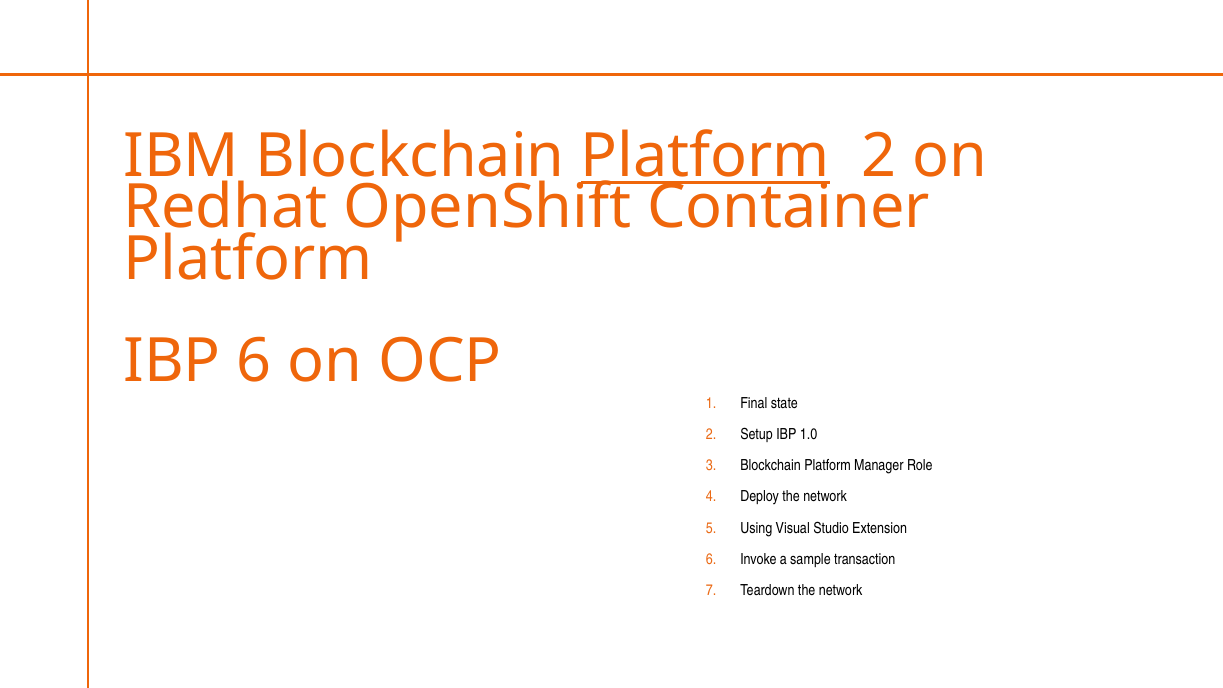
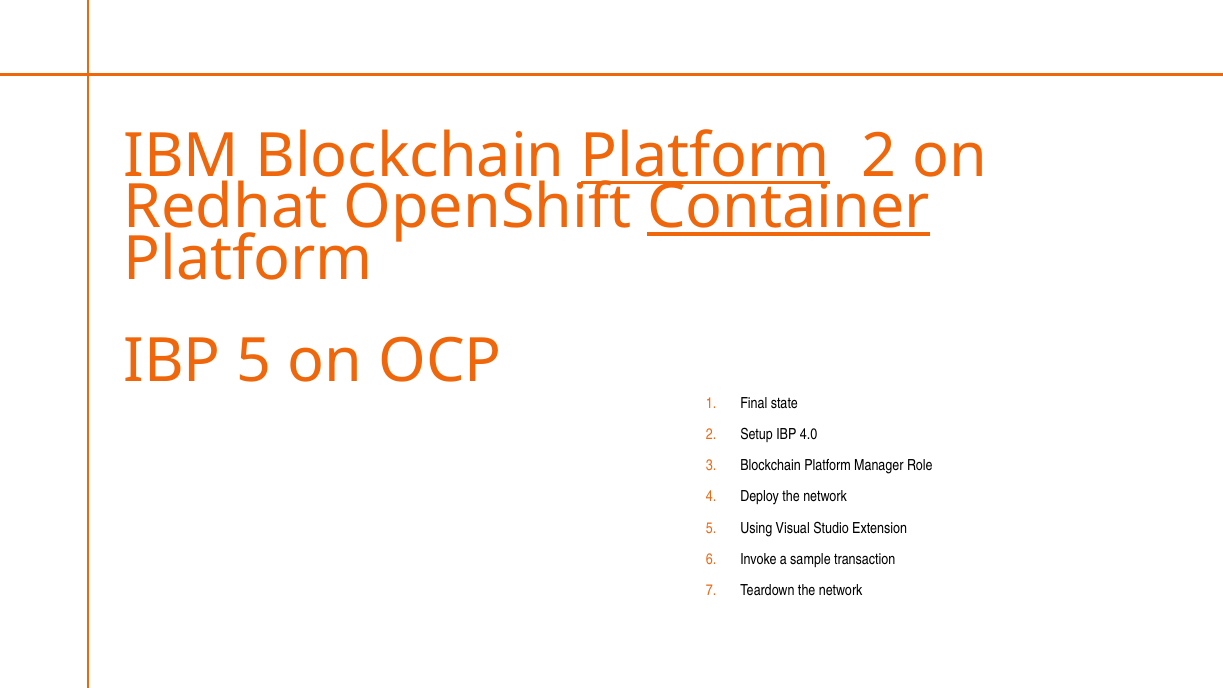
Container underline: none -> present (789, 208)
IBP 6: 6 -> 5 (254, 362)
1.0: 1.0 -> 4.0 (809, 435)
